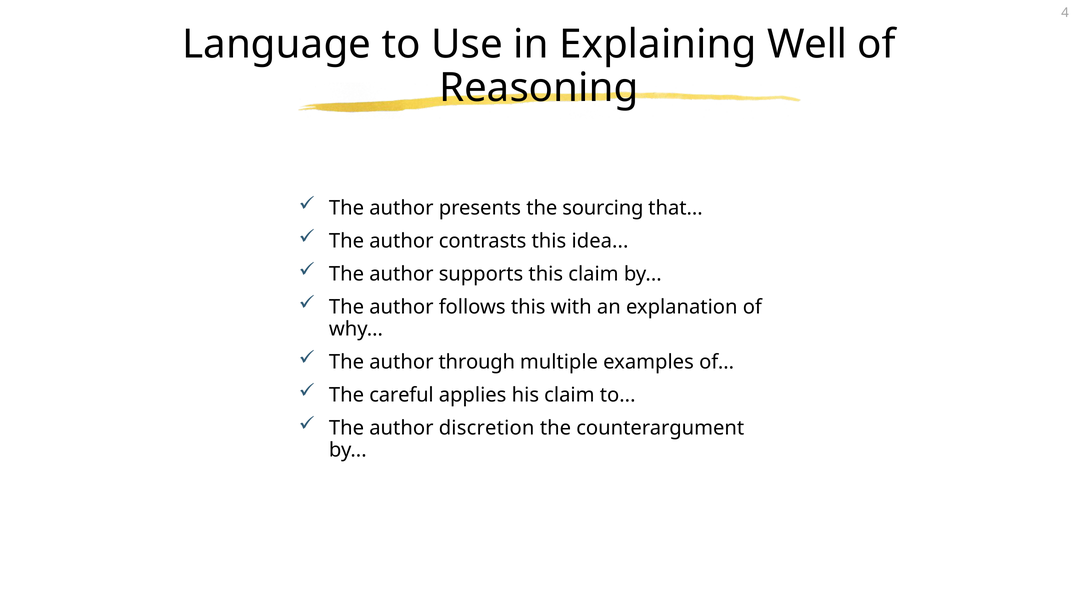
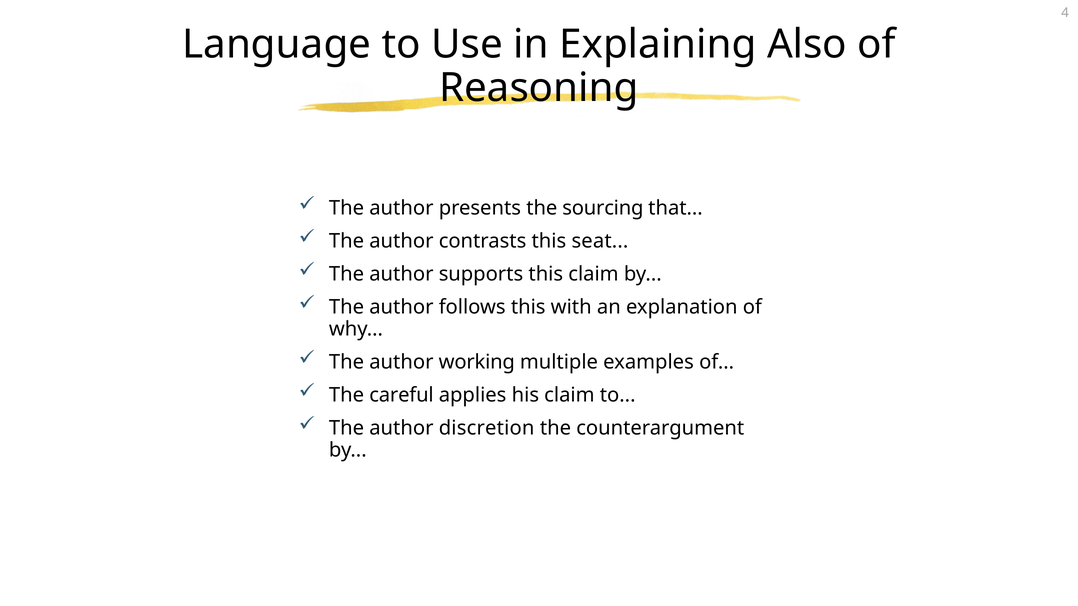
Well: Well -> Also (807, 44)
idea: idea -> seat (600, 241)
through: through -> working (477, 362)
